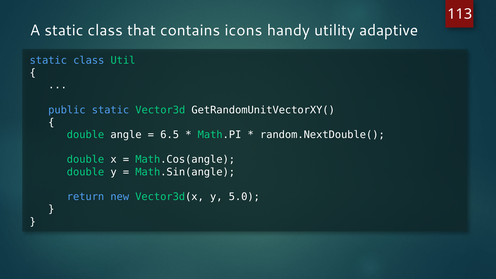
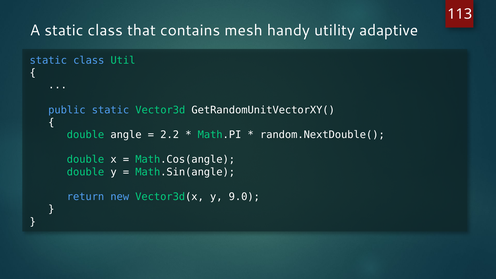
icons: icons -> mesh (244, 30)
6.5: 6.5 -> 2.2 (170, 135)
5.0: 5.0 -> 9.0 (244, 197)
